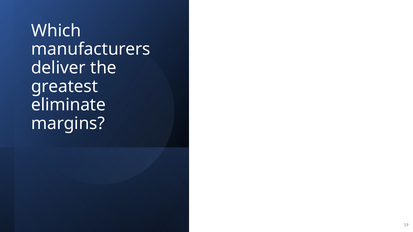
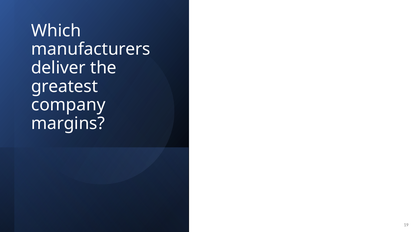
eliminate: eliminate -> company (68, 105)
